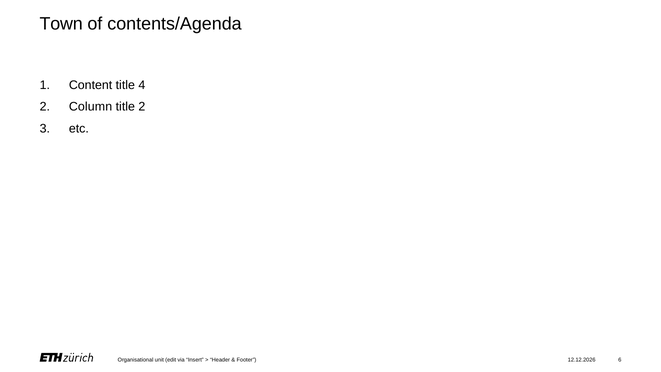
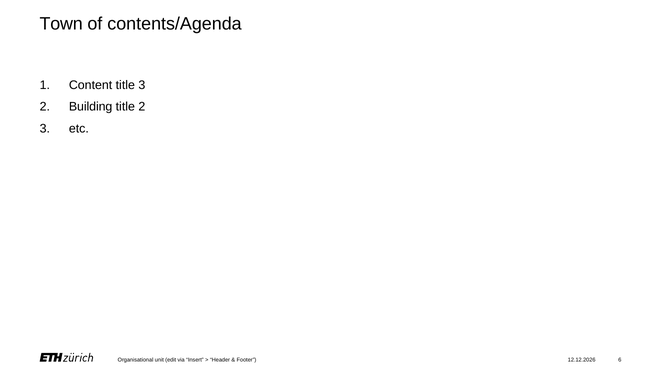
title 4: 4 -> 3 (142, 85)
Column: Column -> Building (91, 107)
